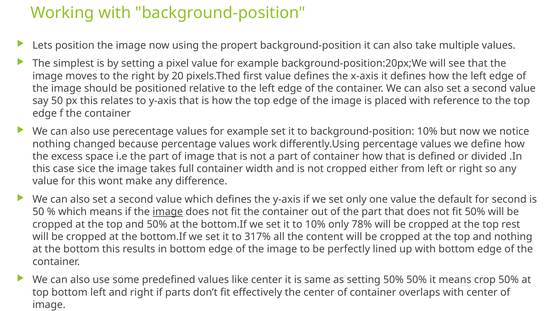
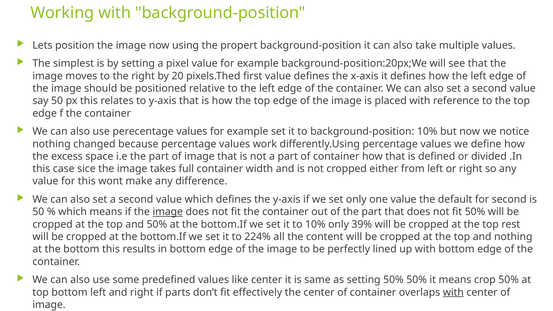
78%: 78% -> 39% (362, 224)
317%: 317% -> 224% (258, 237)
with underline: none -> present (453, 292)
